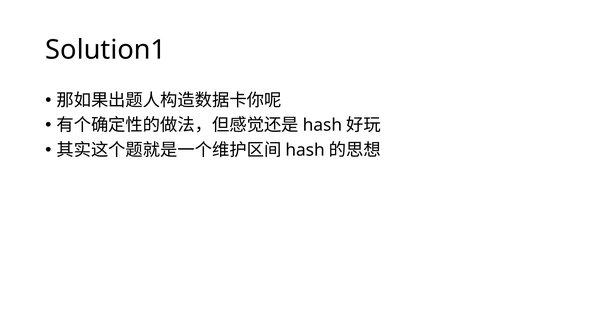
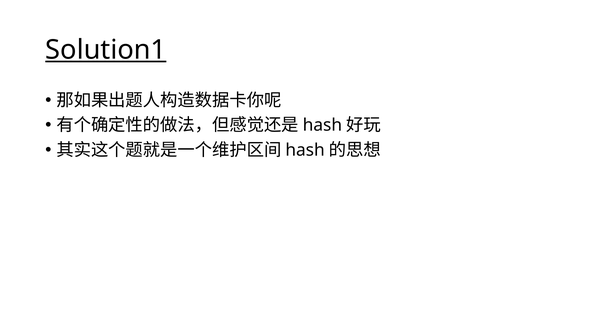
Solution1 underline: none -> present (106, 50)
